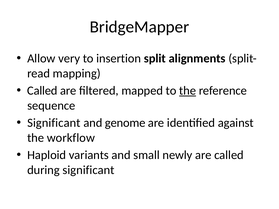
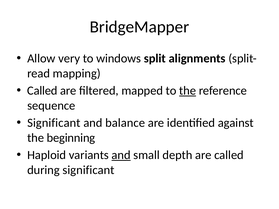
insertion: insertion -> windows (119, 59)
genome: genome -> balance (125, 123)
workflow: workflow -> beginning (71, 138)
and underline: none -> present (121, 155)
newly: newly -> depth (177, 155)
